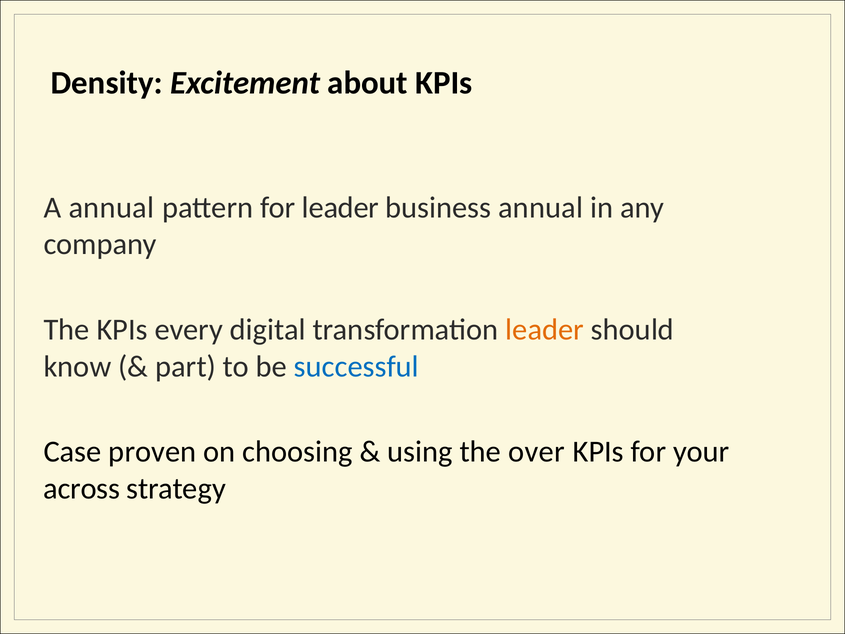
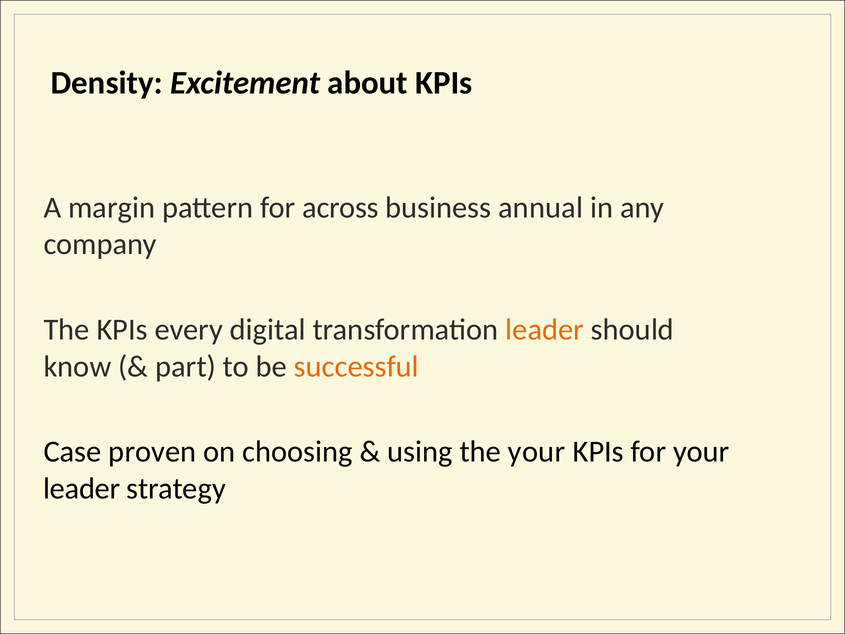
A annual: annual -> margin (112, 208)
for leader: leader -> across (341, 208)
successful colour: blue -> orange (356, 366)
the over: over -> your (537, 452)
across: across -> leader (82, 488)
